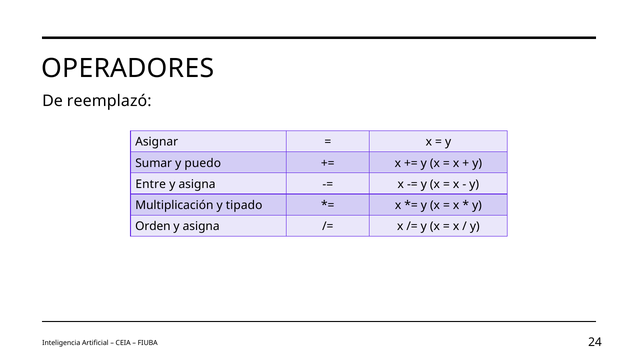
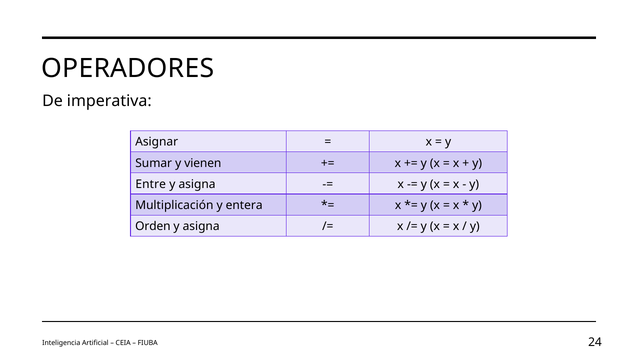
reemplazó: reemplazó -> imperativa (109, 101)
puedo: puedo -> vienen (203, 163)
tipado: tipado -> entera (244, 205)
